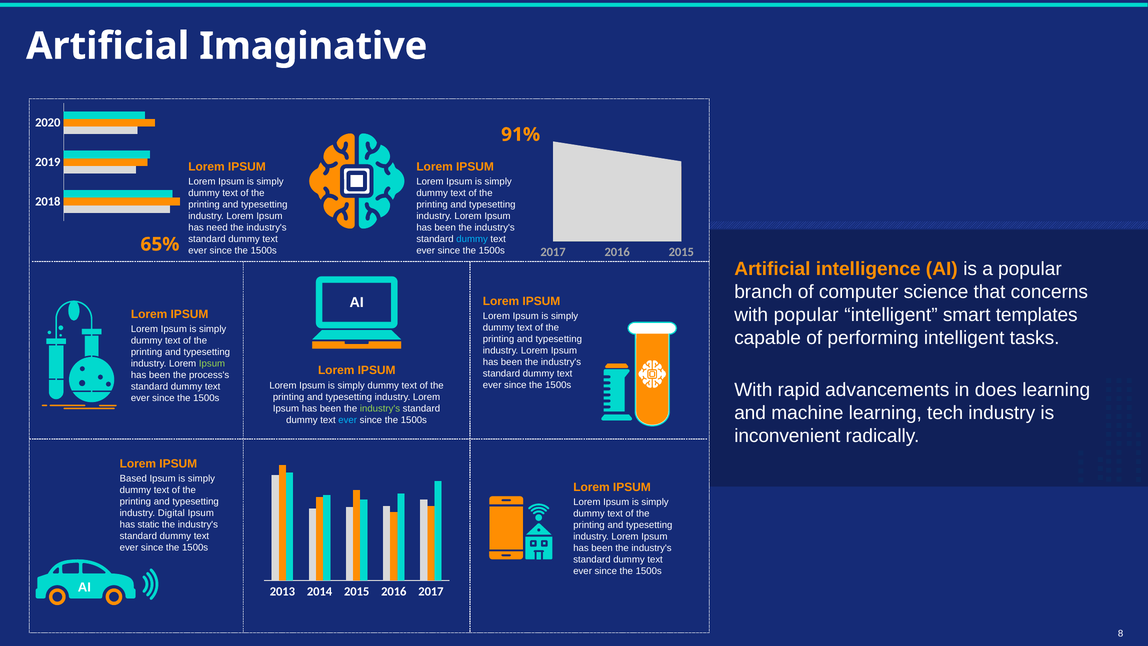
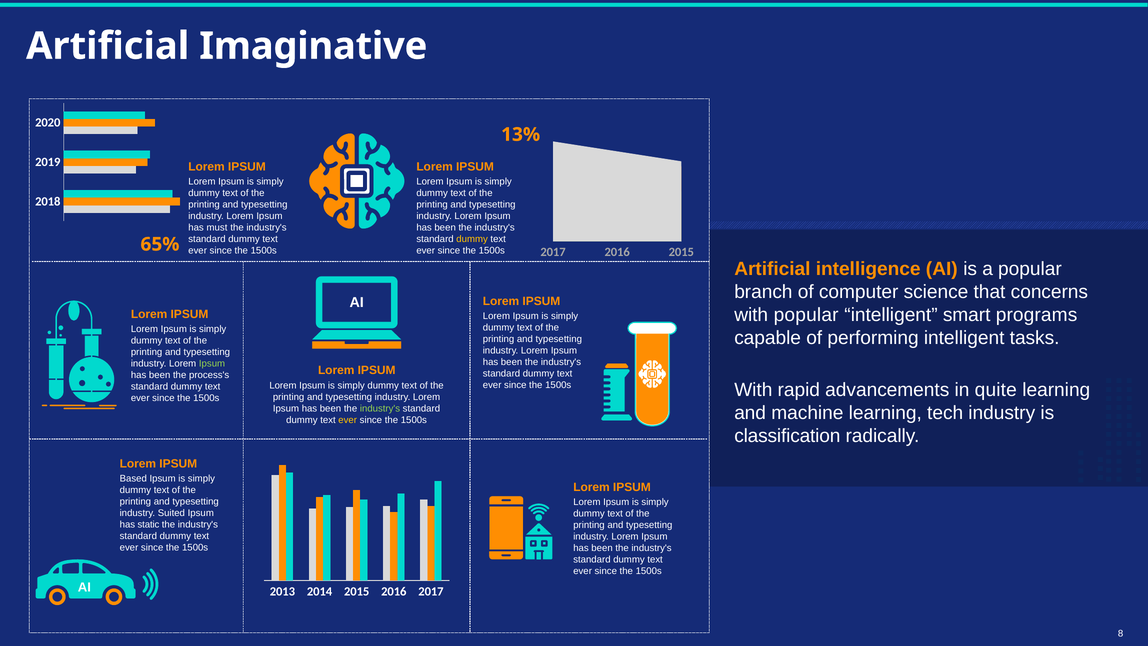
91%: 91% -> 13% (521, 135)
need: need -> must (217, 228)
dummy colour: light blue -> yellow (472, 239)
templates: templates -> programs (1037, 315)
does: does -> quite (996, 390)
ever colour: light blue -> yellow (348, 420)
inconvenient: inconvenient -> classification (787, 436)
Digital: Digital -> Suited (171, 513)
